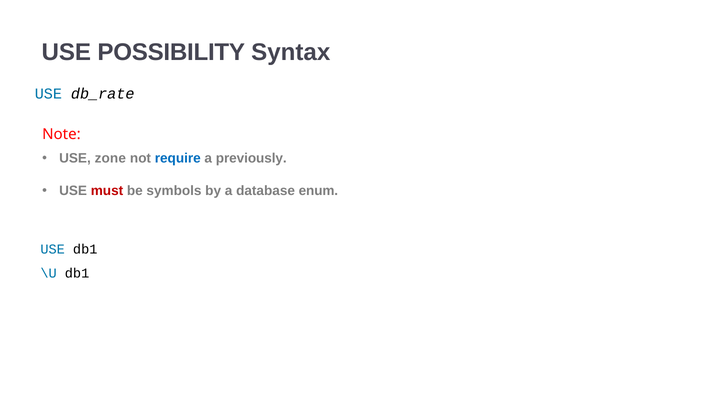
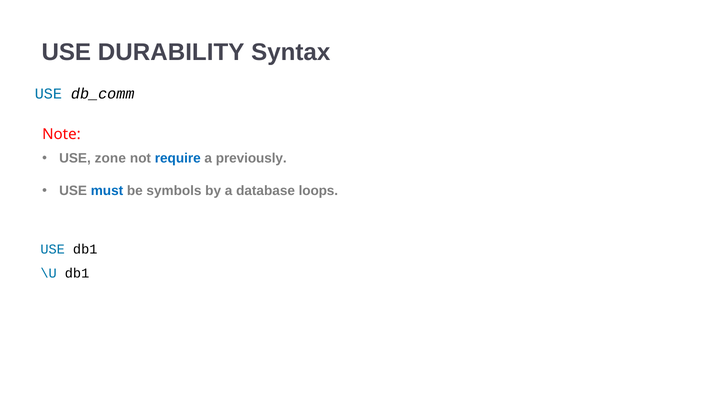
POSSIBILITY: POSSIBILITY -> DURABILITY (171, 52)
db_rate: db_rate -> db_comm (103, 94)
must colour: red -> blue (107, 191)
enum: enum -> loops (318, 191)
